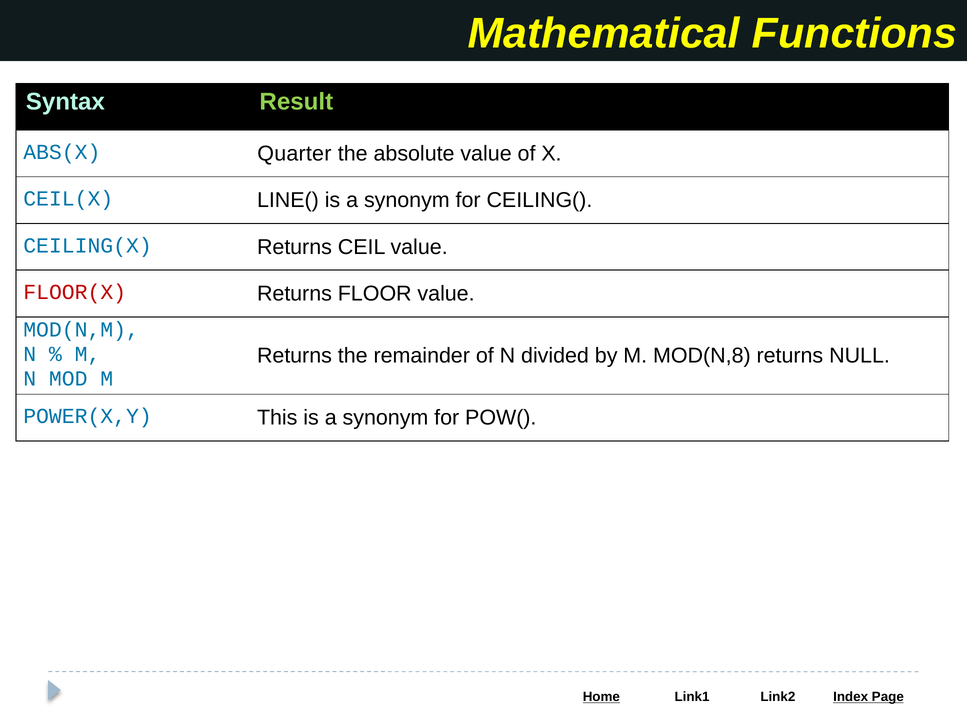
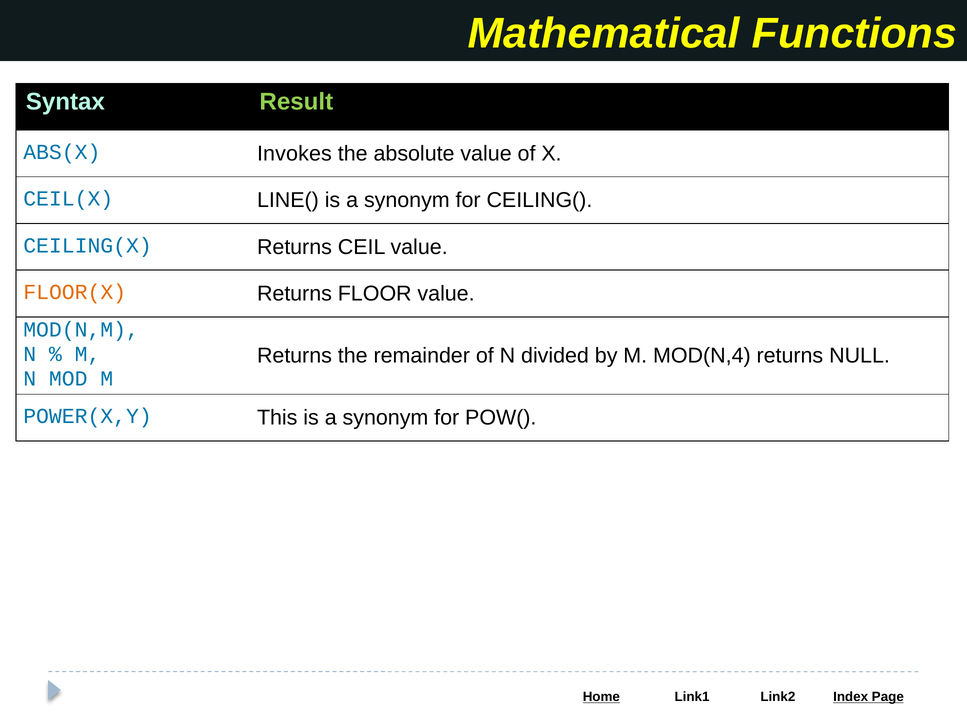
Quarter: Quarter -> Invokes (294, 154)
FLOOR(X colour: red -> orange (75, 292)
MOD(N,8: MOD(N,8 -> MOD(N,4 (702, 356)
